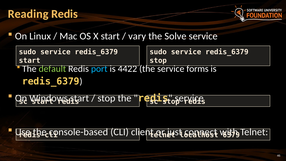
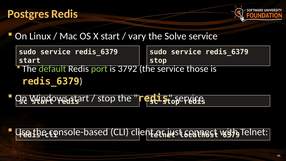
Reading: Reading -> Postgres (28, 14)
port colour: light blue -> light green (99, 69)
4422: 4422 -> 3792 (127, 69)
forms: forms -> those (197, 69)
